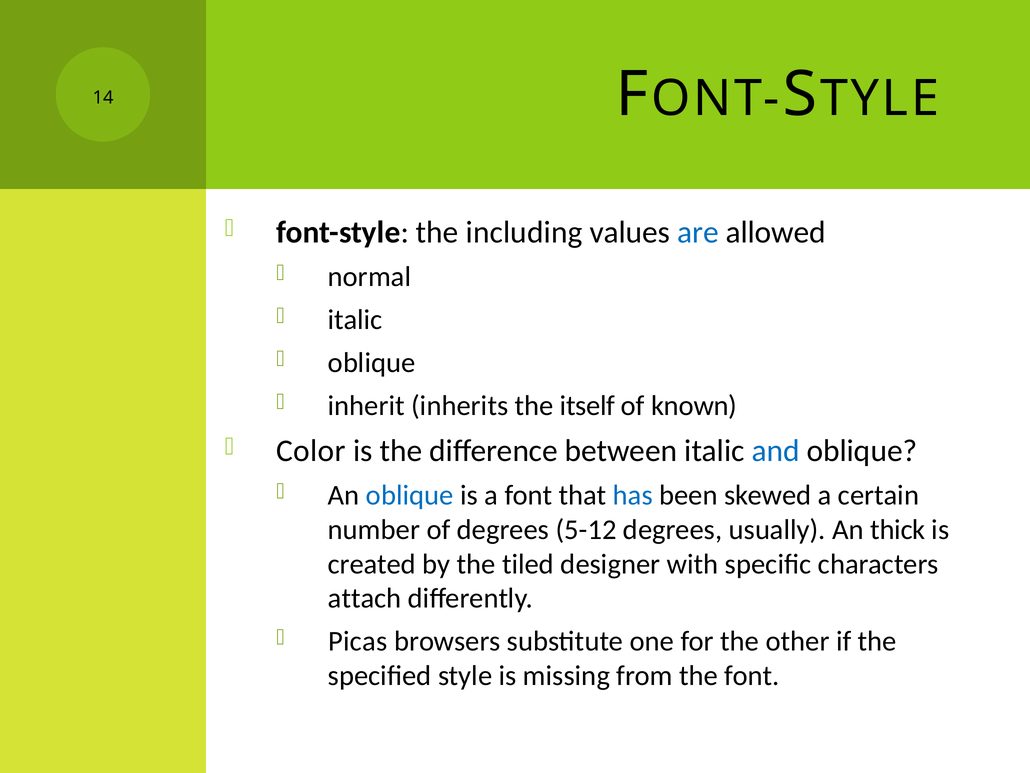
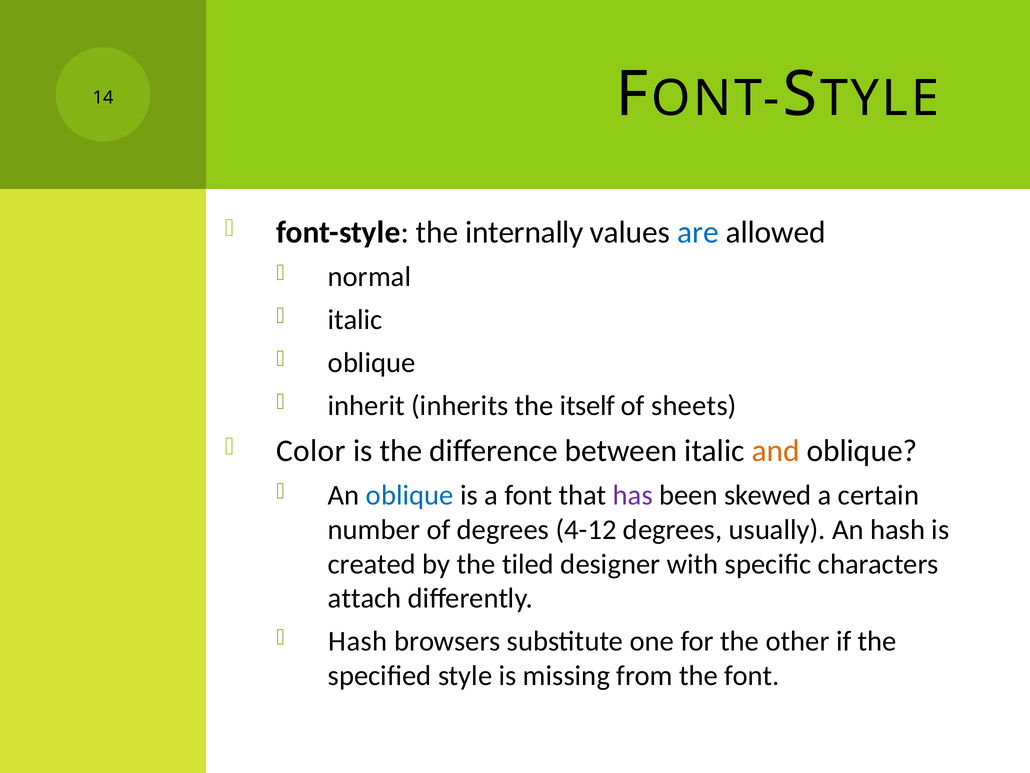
including: including -> internally (524, 232)
known: known -> sheets (694, 406)
and colour: blue -> orange (776, 450)
has colour: blue -> purple (633, 495)
5-12: 5-12 -> 4-12 (586, 529)
An thick: thick -> hash (898, 529)
Picas: Picas -> Hash (358, 641)
